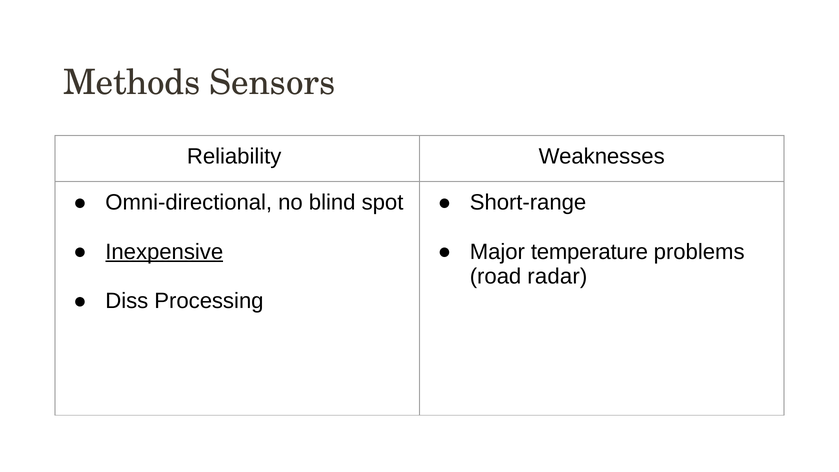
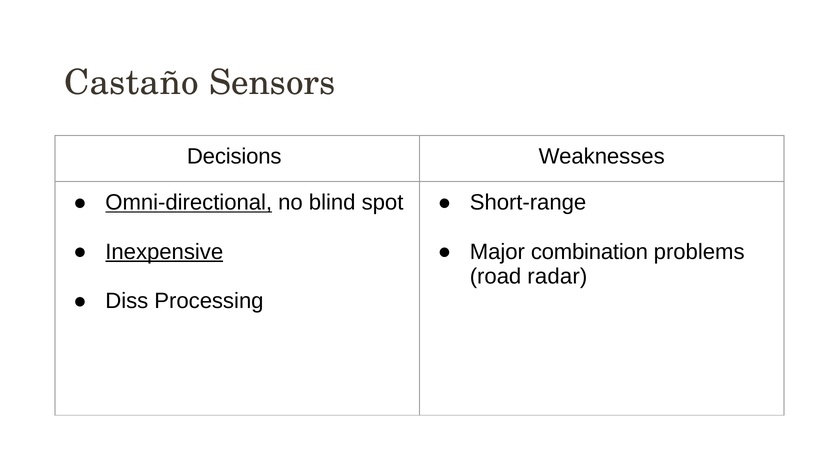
Methods: Methods -> Castaño (131, 83)
Reliability: Reliability -> Decisions (234, 156)
Omni-directional underline: none -> present (189, 203)
temperature: temperature -> combination (589, 252)
